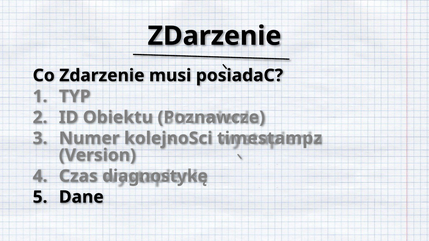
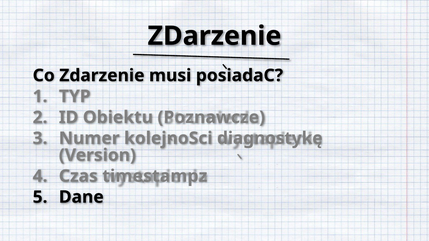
timestampz: timestampz -> diagnostykę (270, 138)
diagnostykę: diagnostykę -> timestampz (155, 176)
